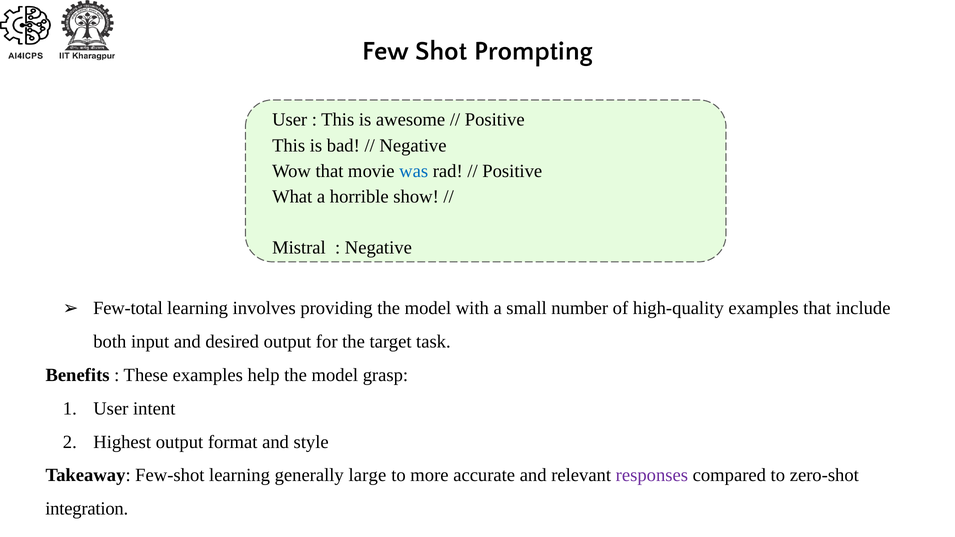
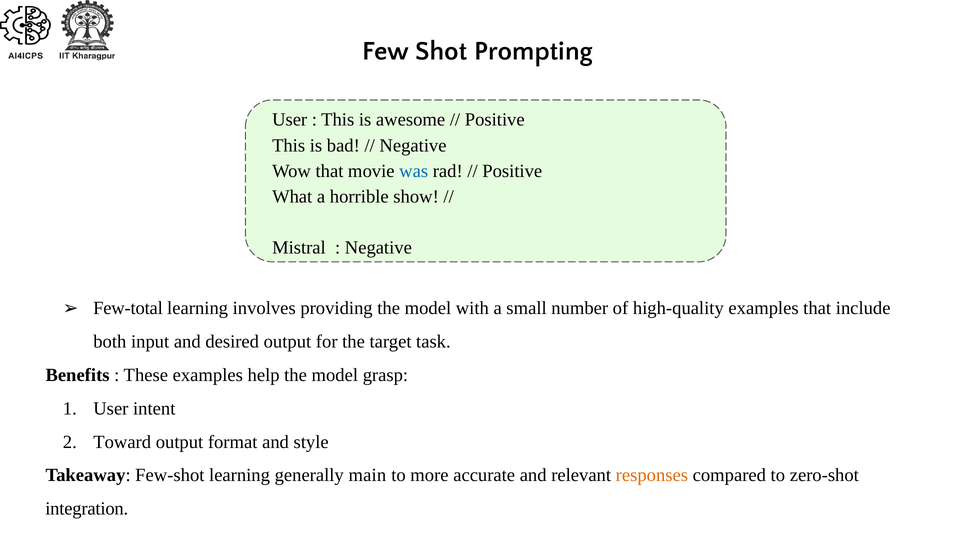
Highest: Highest -> Toward (122, 442)
large: large -> main (367, 476)
responses colour: purple -> orange (652, 476)
